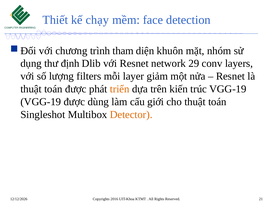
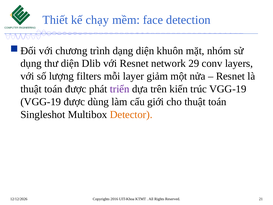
tham: tham -> dạng (123, 51)
thư định: định -> diện (70, 63)
triển colour: orange -> purple (120, 89)
